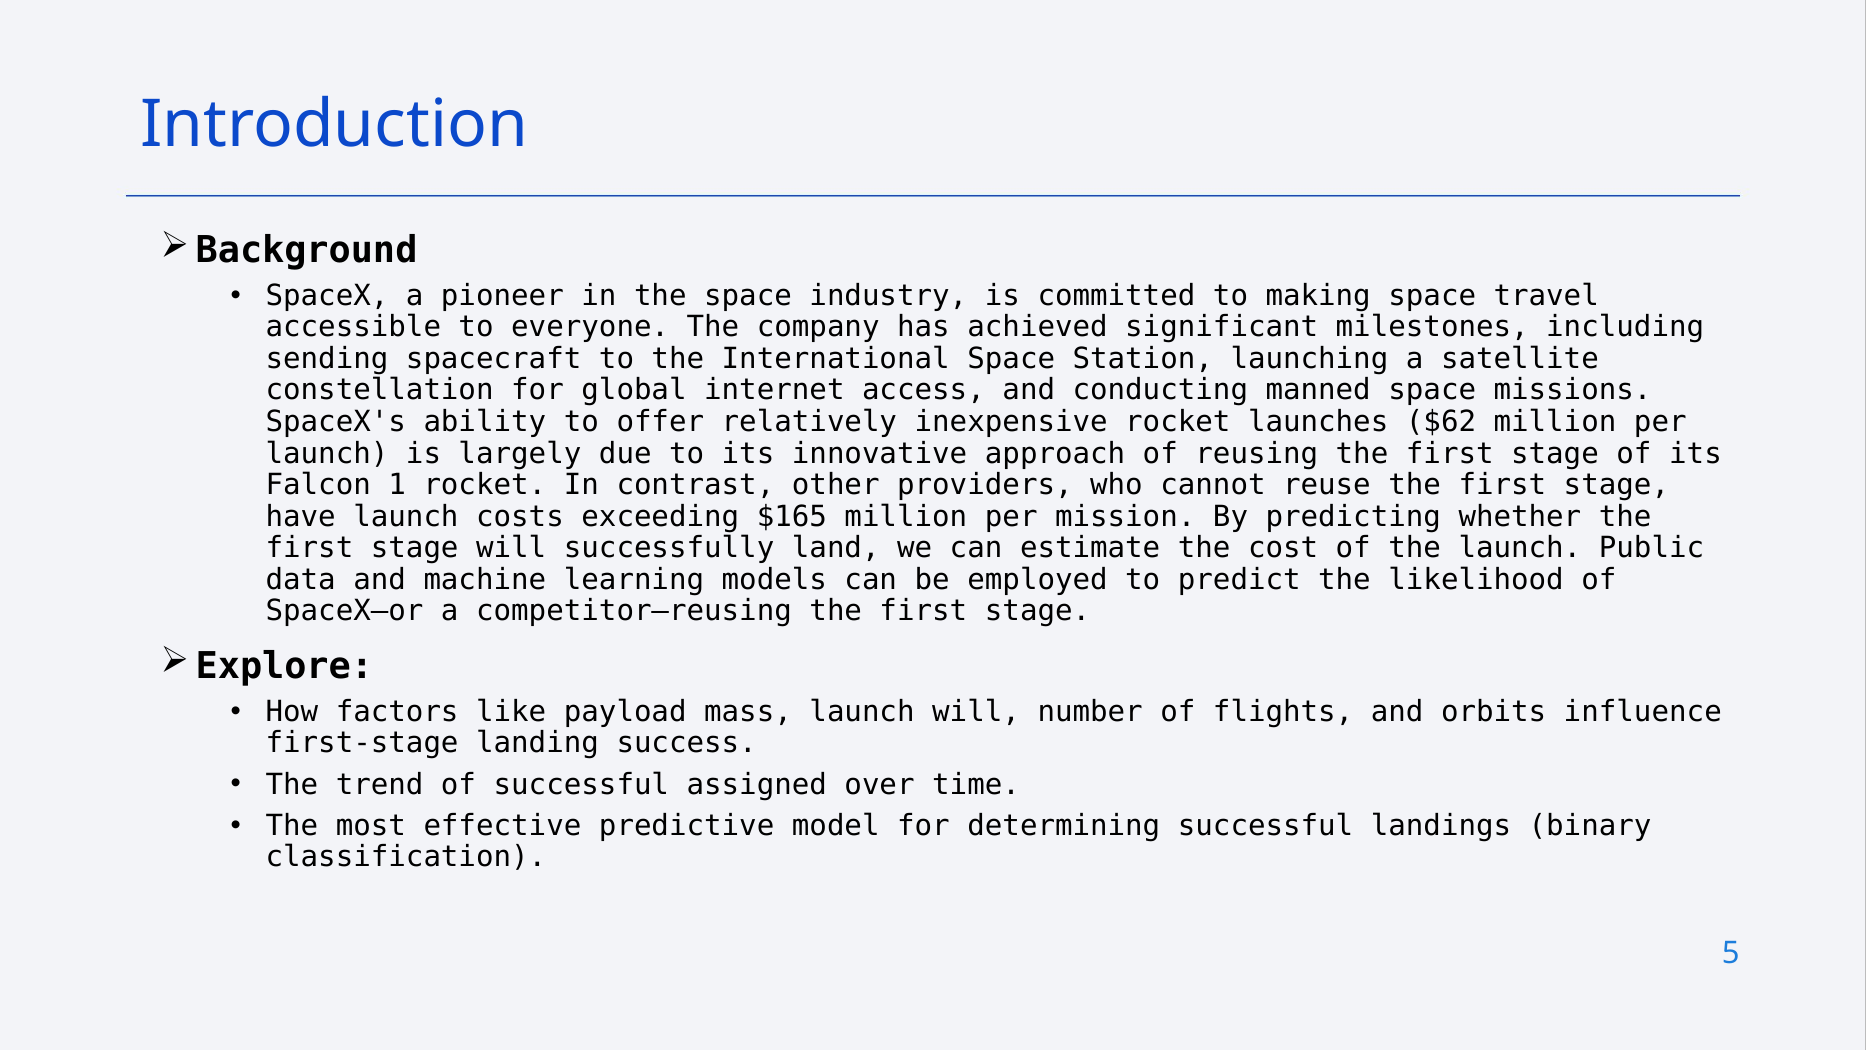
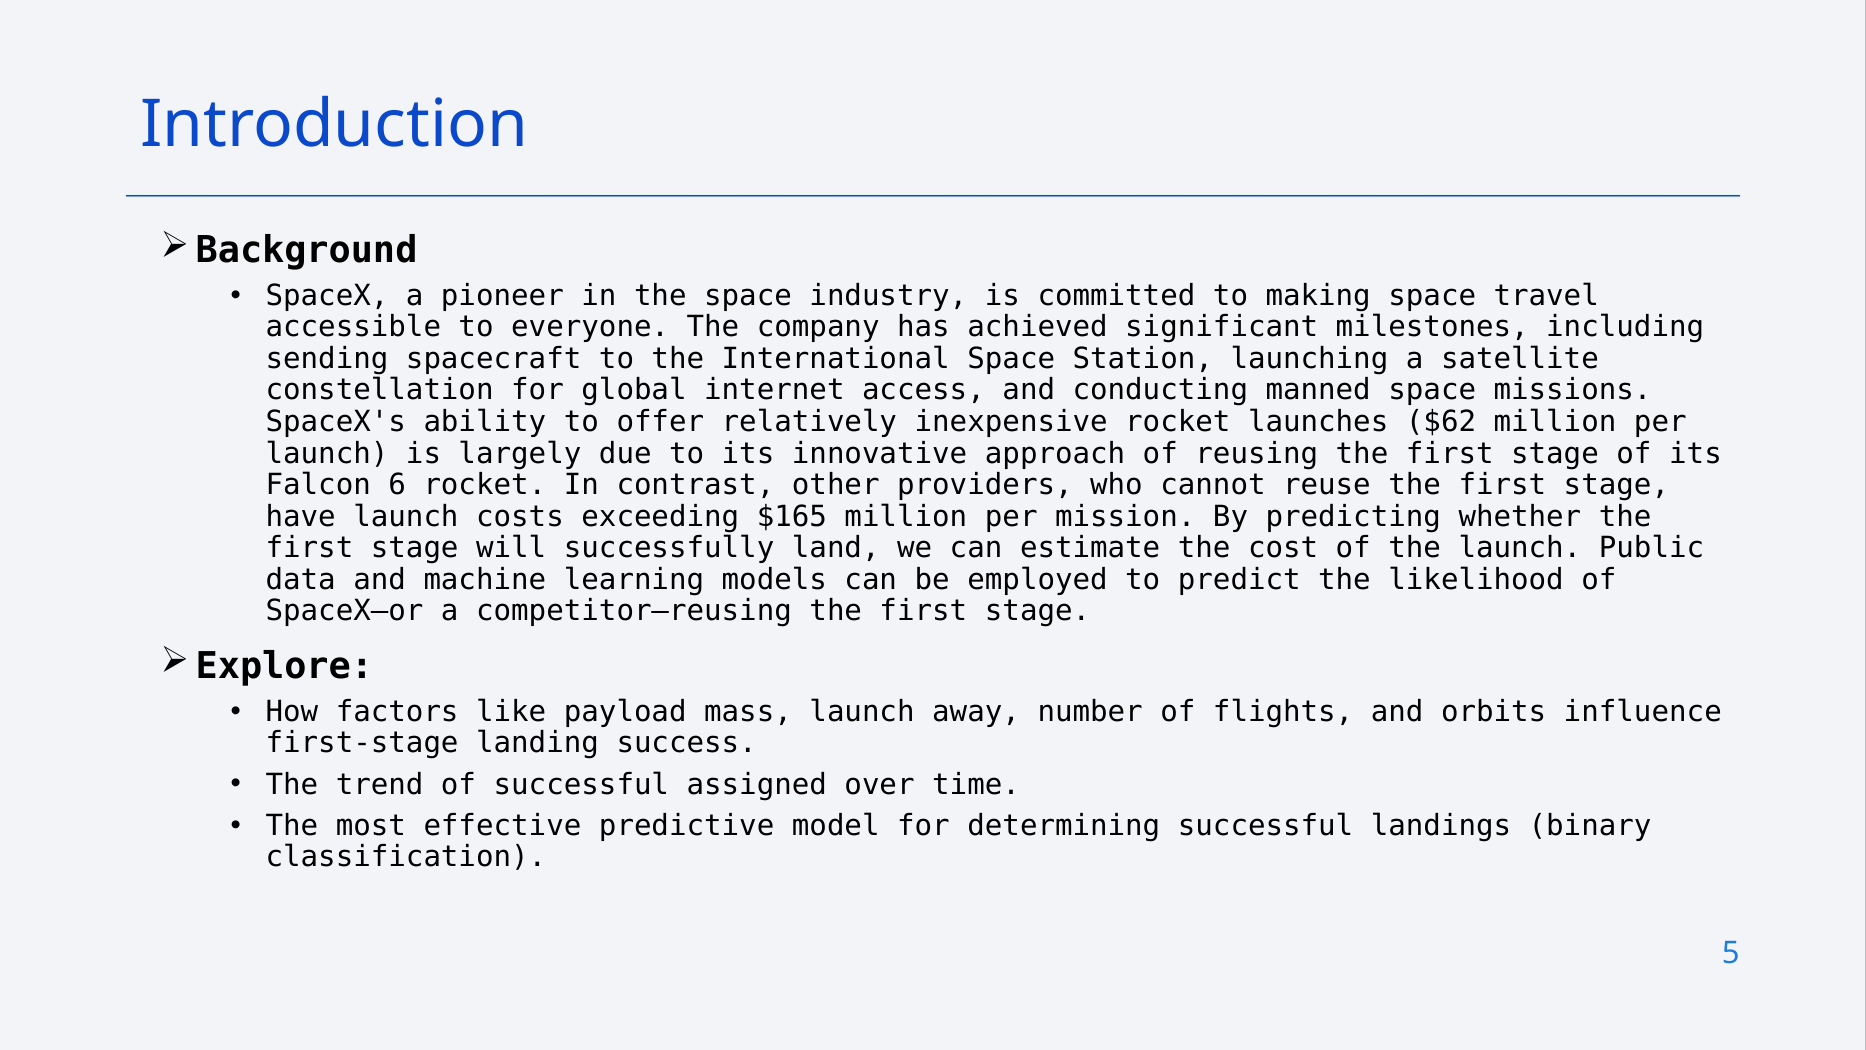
1: 1 -> 6 (397, 485)
launch will: will -> away (976, 711)
